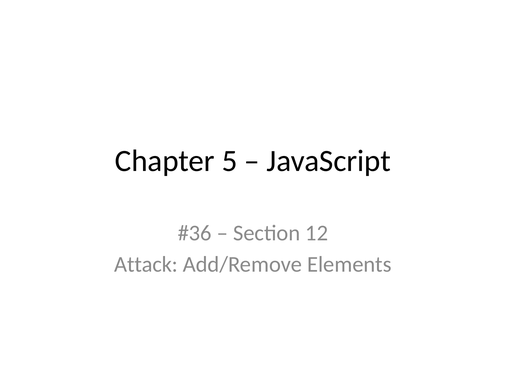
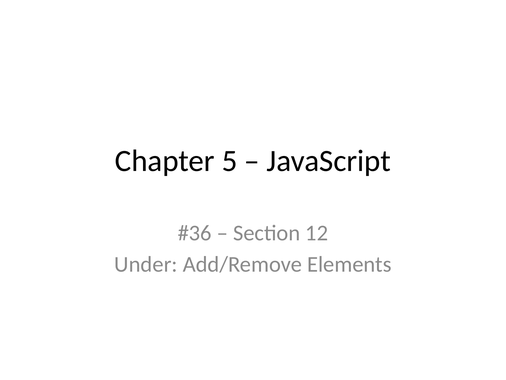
Attack: Attack -> Under (146, 264)
